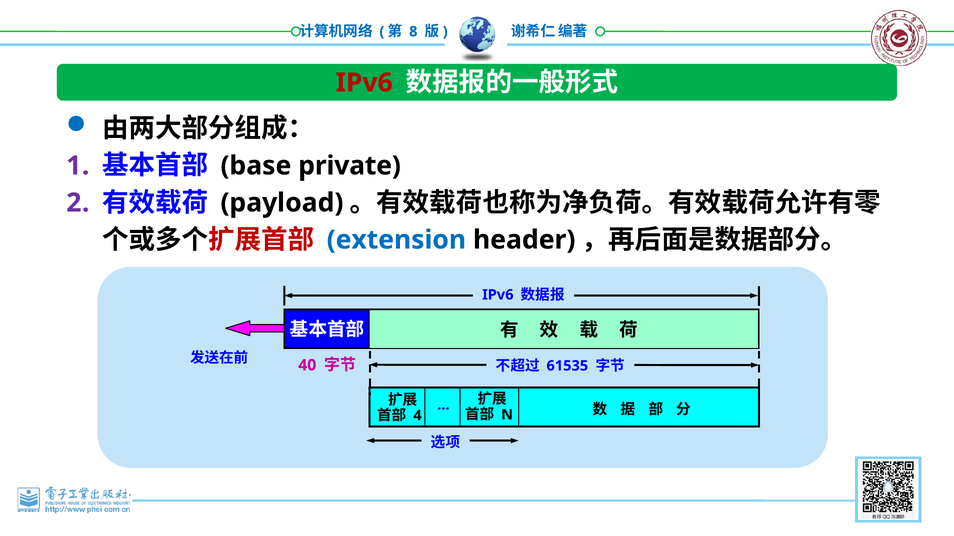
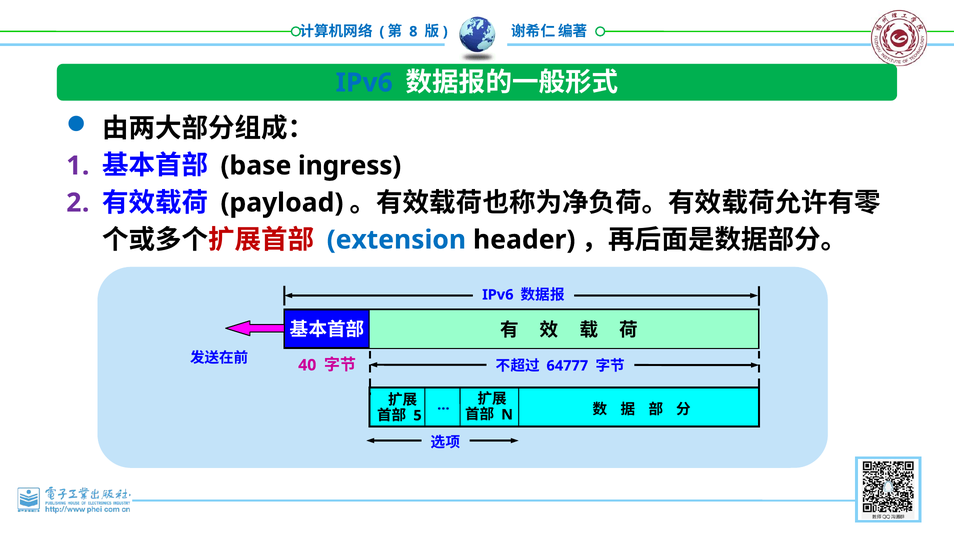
IPv6 colour: red -> blue (364, 83)
private: private -> ingress (350, 166)
61535: 61535 -> 64777 (567, 366)
4: 4 -> 5 (418, 416)
